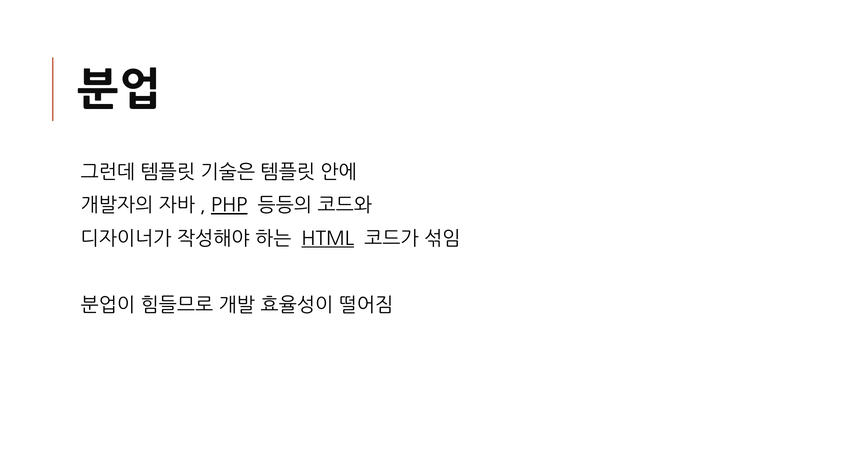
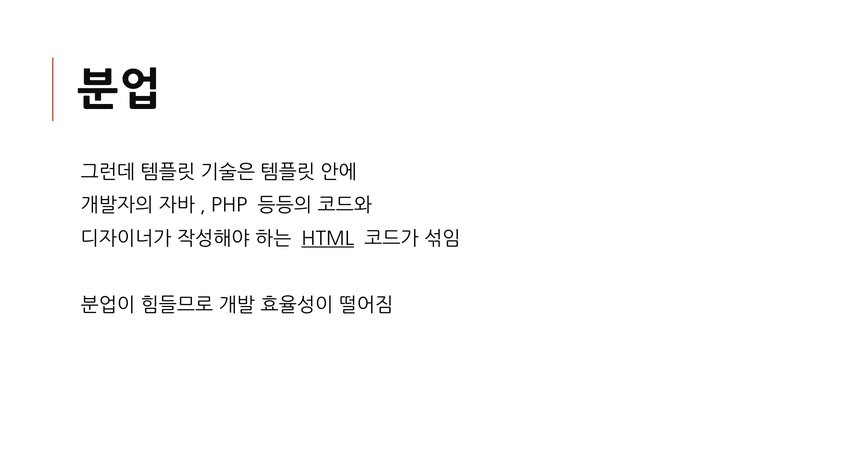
PHP underline: present -> none (229, 205)
